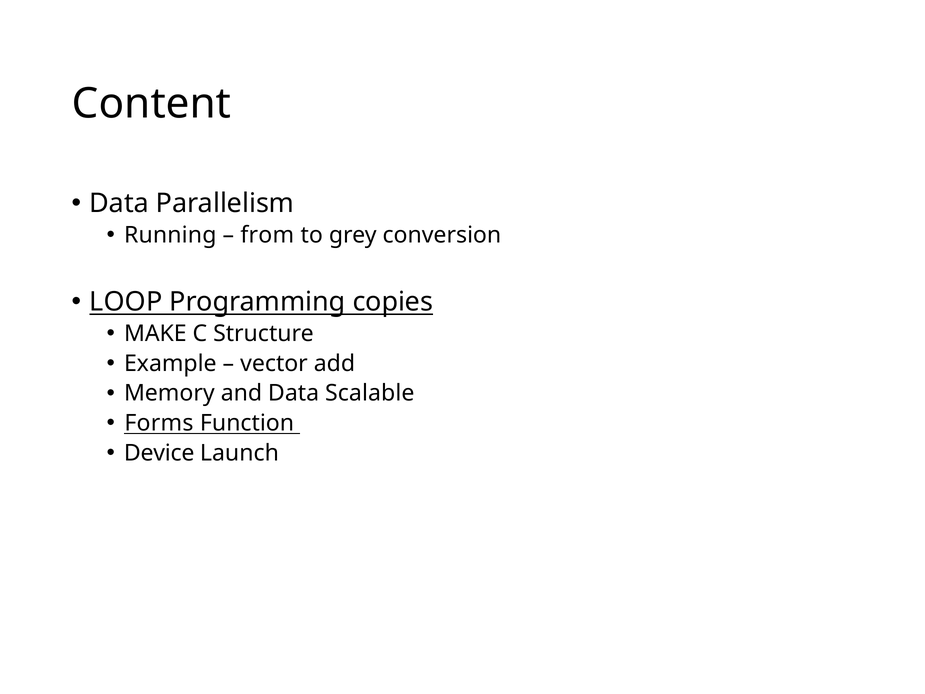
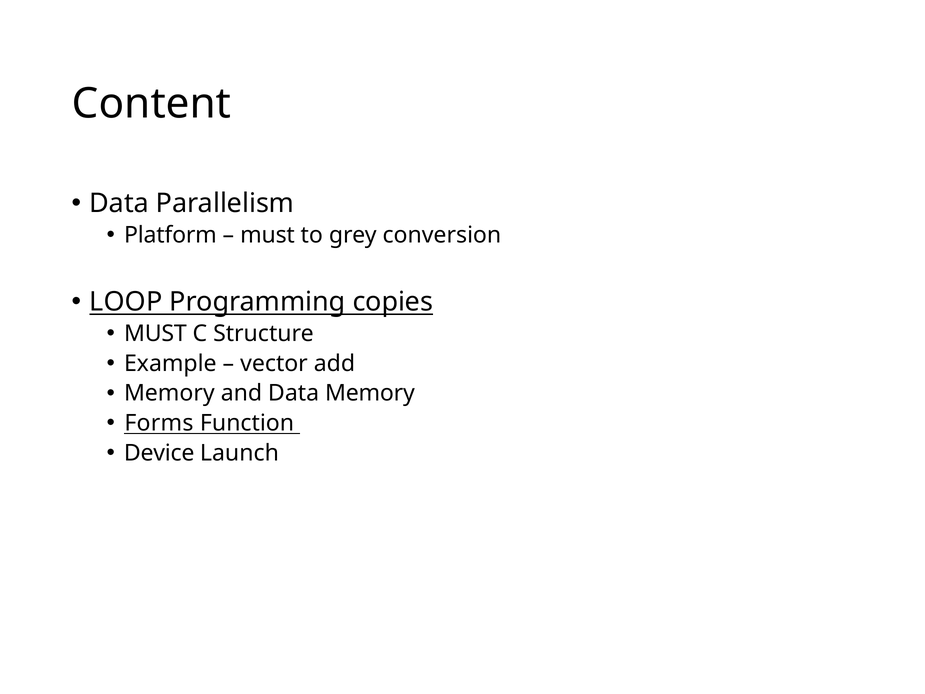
Running: Running -> Platform (170, 235)
from: from -> must (268, 235)
MAKE: MAKE -> MUST (155, 334)
Data Scalable: Scalable -> Memory (370, 393)
